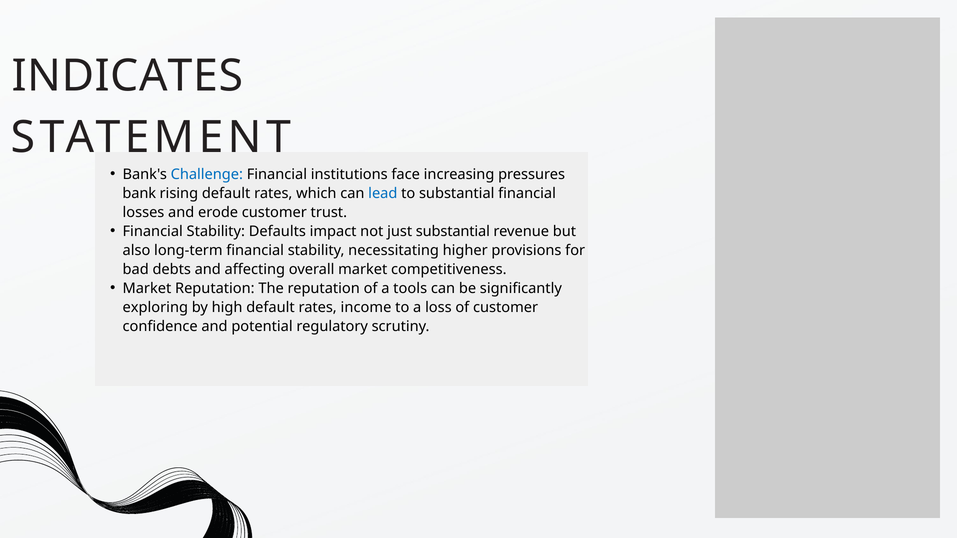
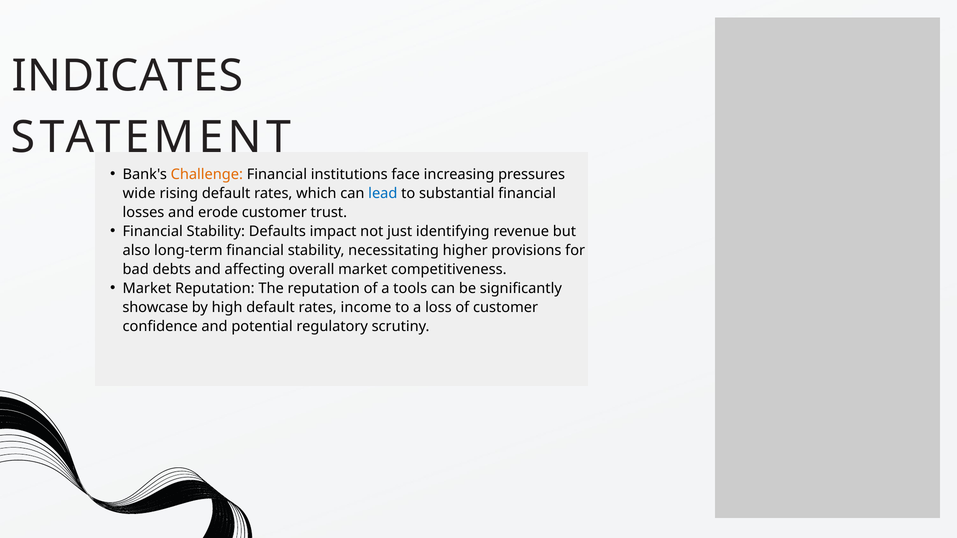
Challenge colour: blue -> orange (207, 175)
bank: bank -> wide (139, 194)
just substantial: substantial -> identifying (453, 232)
exploring: exploring -> showcase (155, 308)
